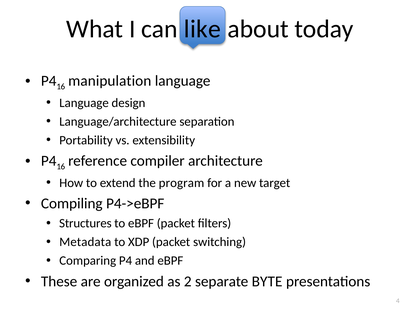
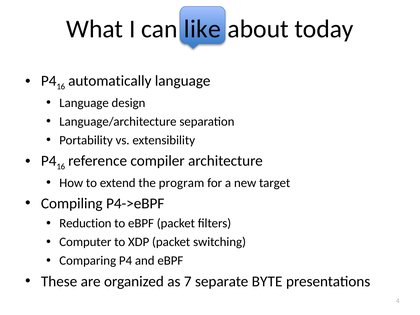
manipulation: manipulation -> automatically (110, 81)
Structures: Structures -> Reduction (85, 223)
Metadata: Metadata -> Computer (85, 242)
2: 2 -> 7 (188, 281)
